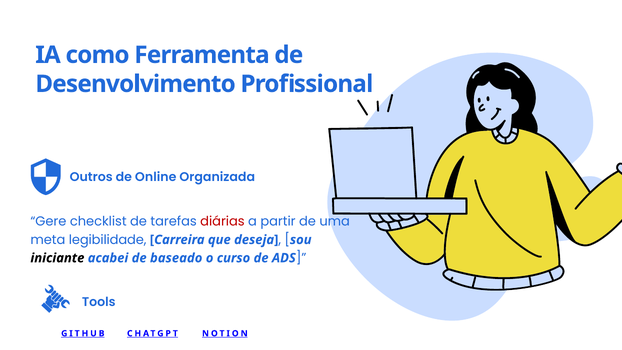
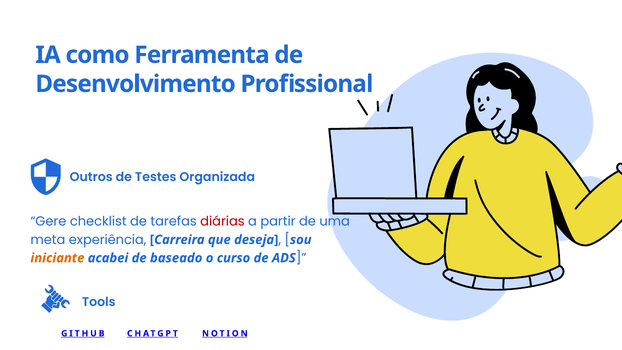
Online: Online -> Testes (156, 177)
legibilidade: legibilidade -> experiência (108, 240)
iniciante colour: black -> orange (57, 258)
